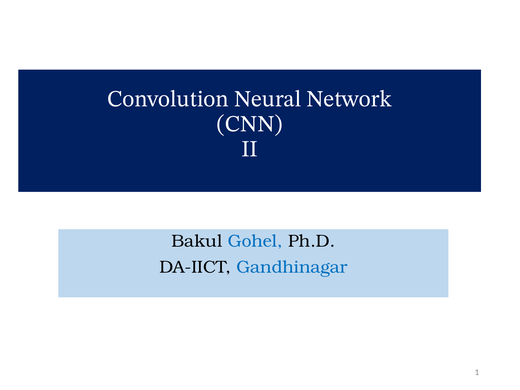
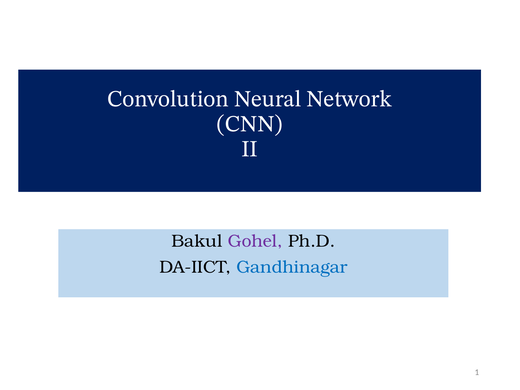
Gohel colour: blue -> purple (255, 241)
